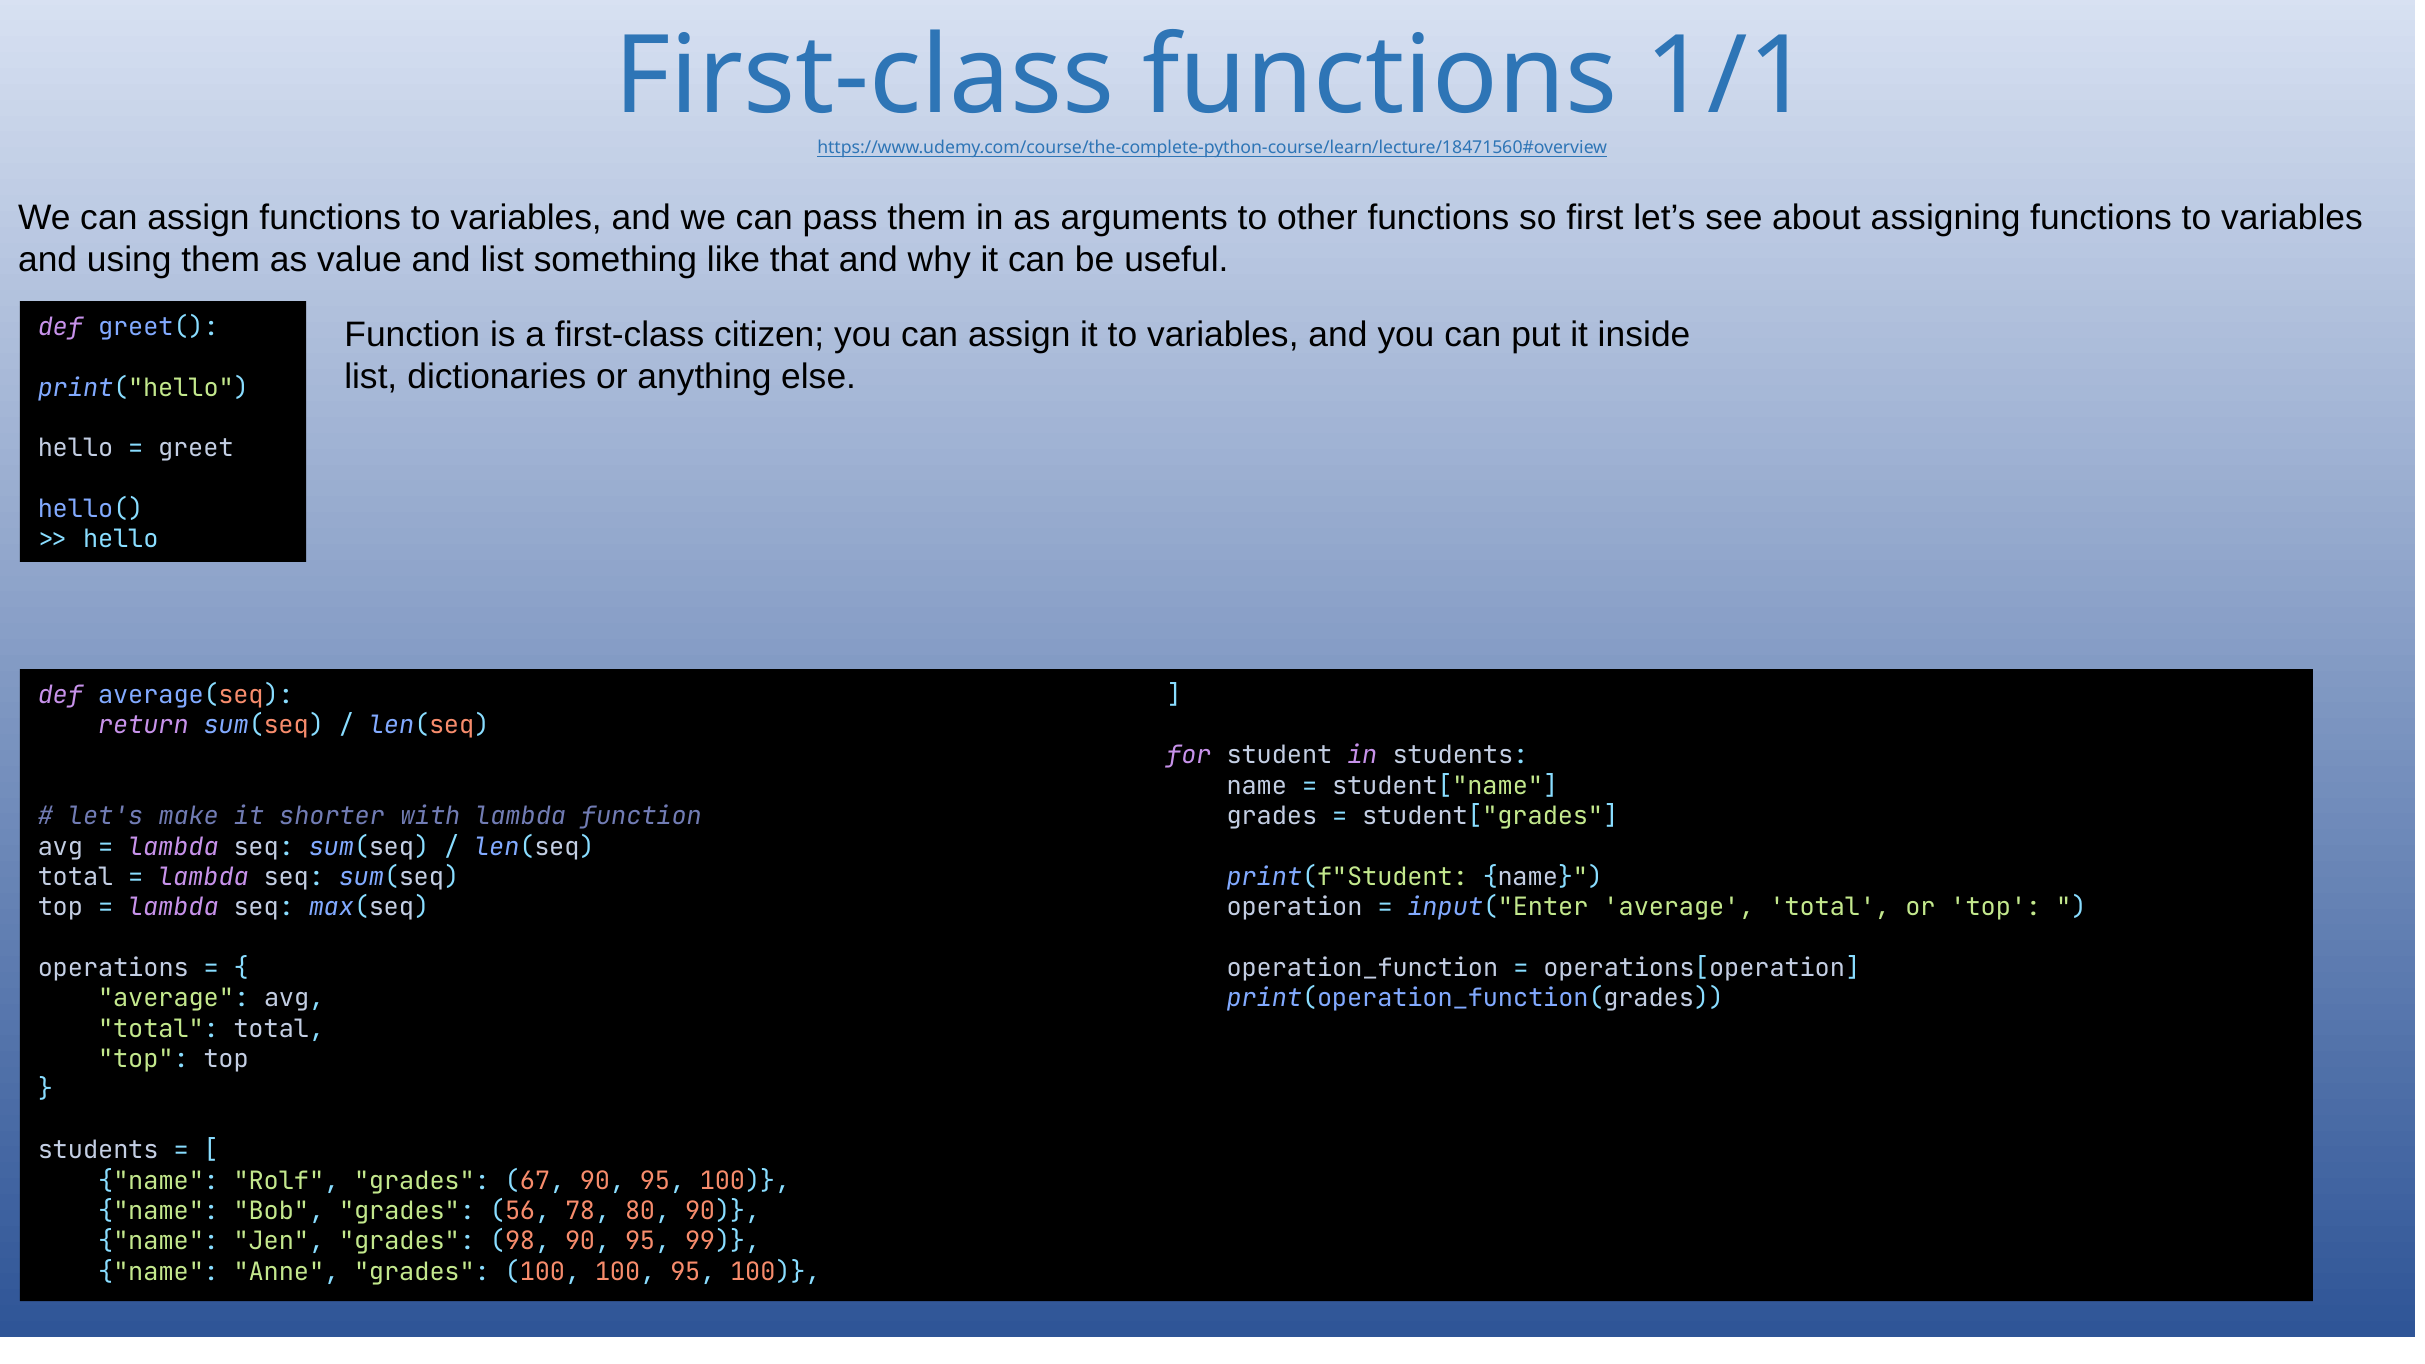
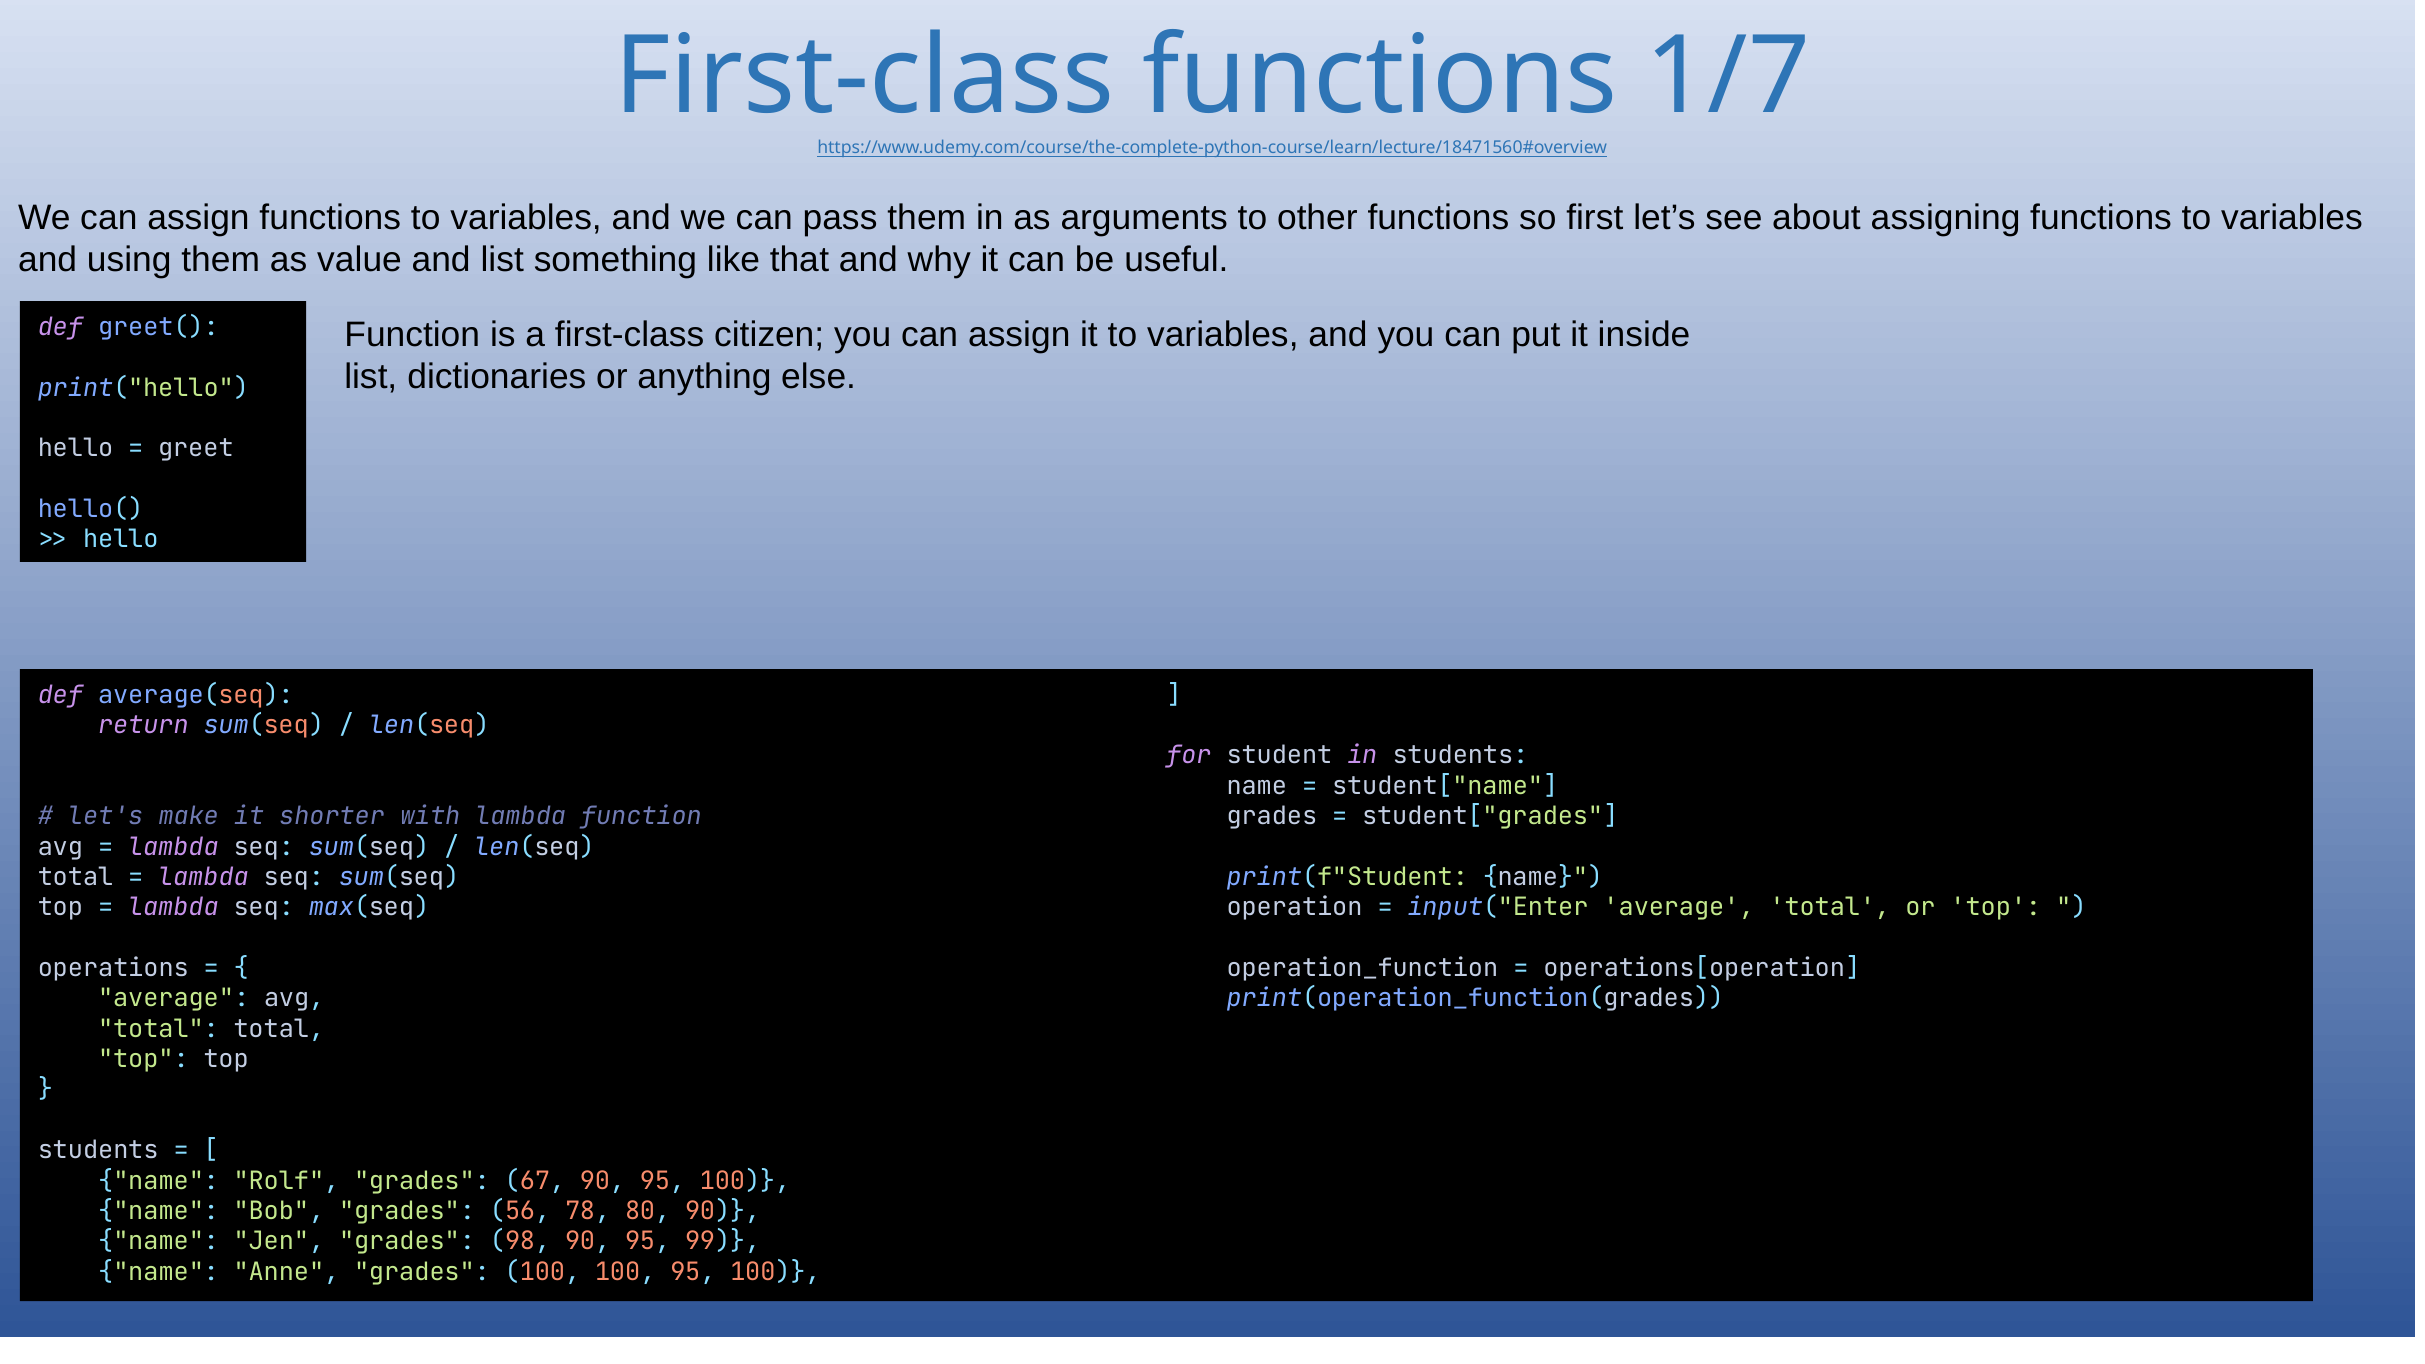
1/1: 1/1 -> 1/7 (1728, 77)
